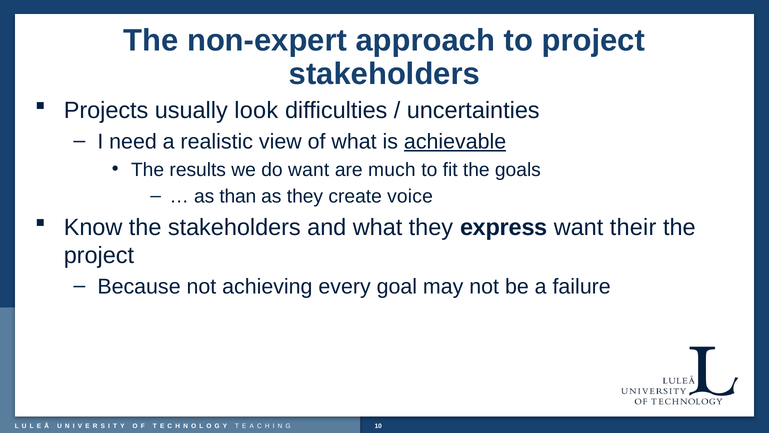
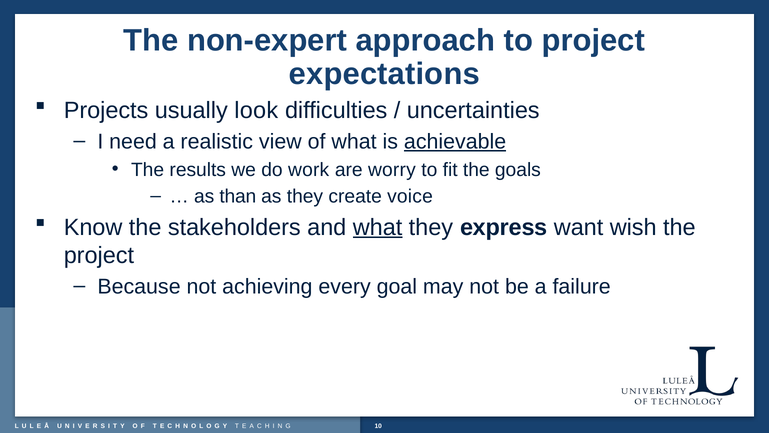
stakeholders: stakeholders -> expectations (384, 74)
do want: want -> work (309, 169)
much: much -> worry (392, 169)
what underline: none -> present (378, 227)
their: their -> wish (633, 227)
